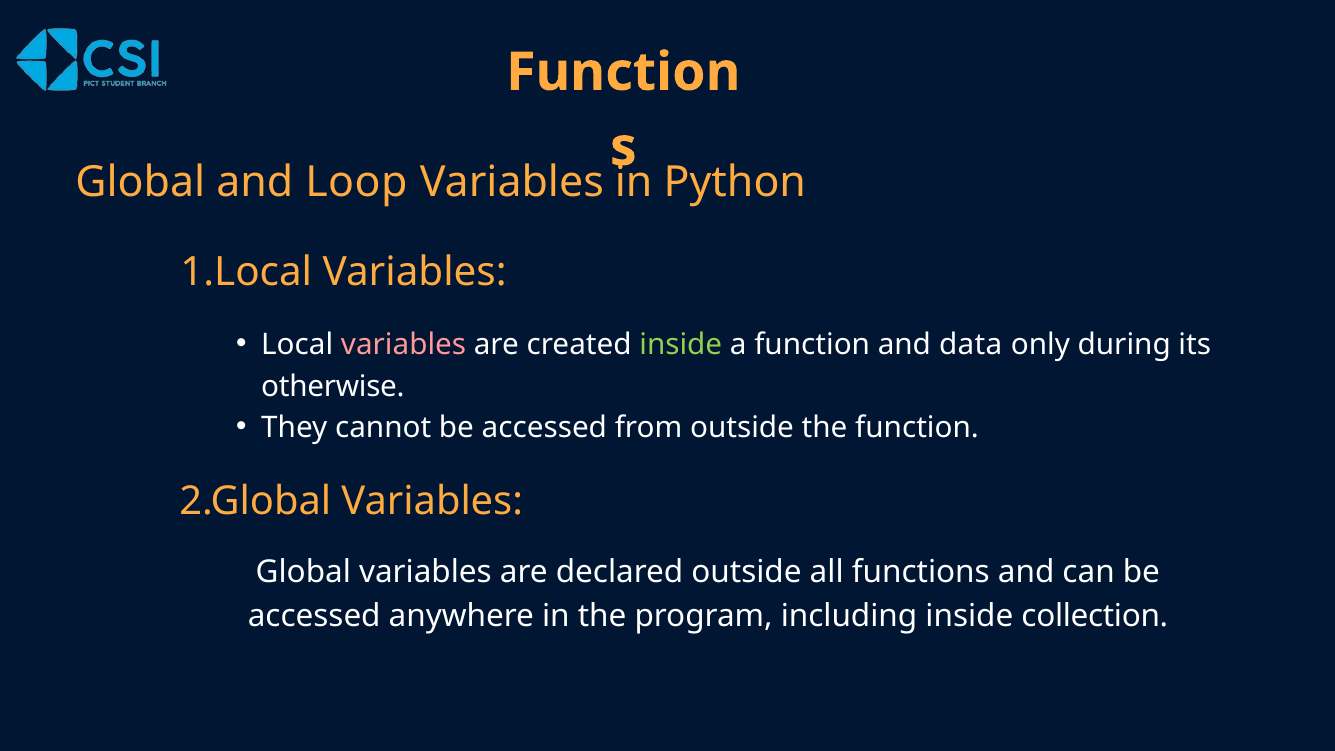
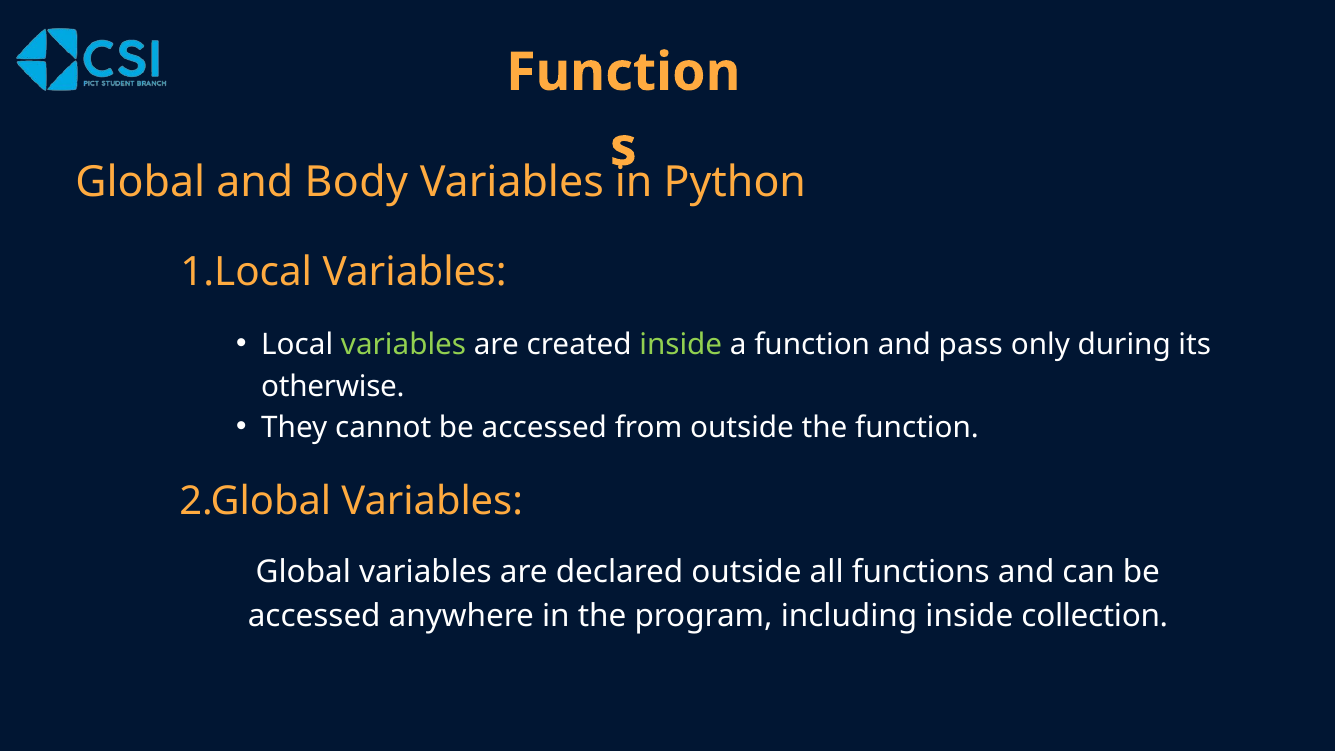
Loop: Loop -> Body (356, 182)
variables colour: pink -> light green (404, 345)
data: data -> pass (971, 345)
